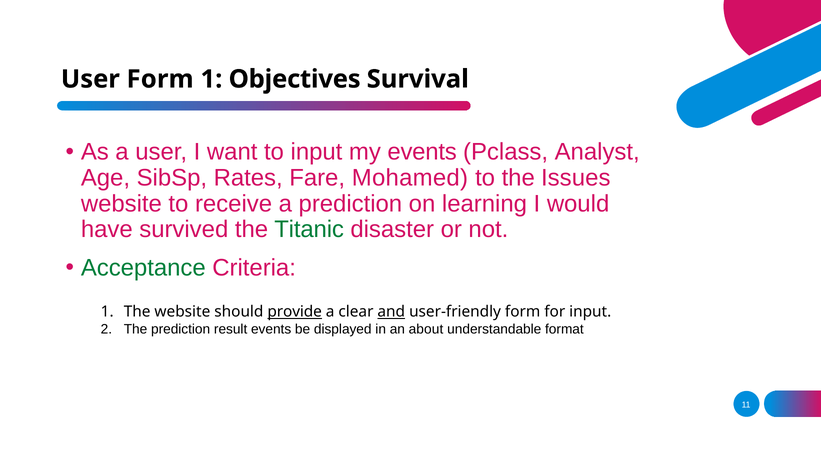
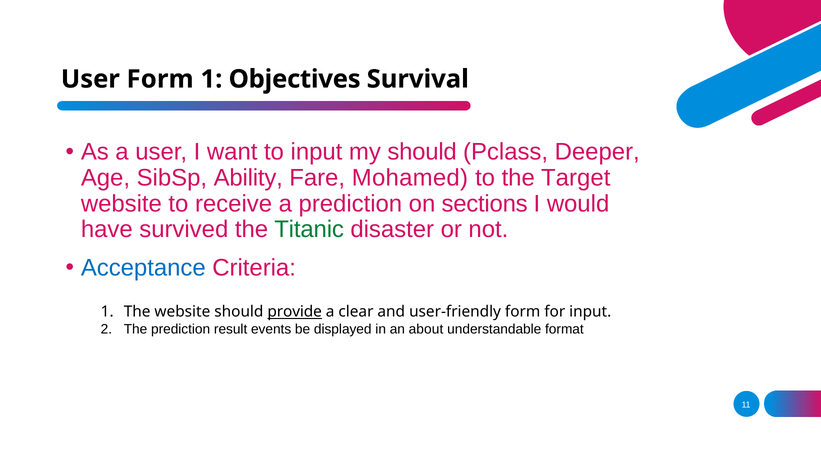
my events: events -> should (422, 152)
Analyst: Analyst -> Deeper (597, 152)
Rates: Rates -> Ability (248, 178)
Issues: Issues -> Target (576, 178)
learning: learning -> sections (485, 204)
Acceptance colour: green -> blue (143, 268)
and underline: present -> none (391, 312)
